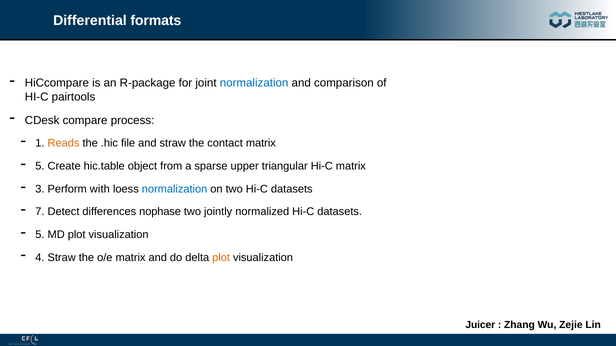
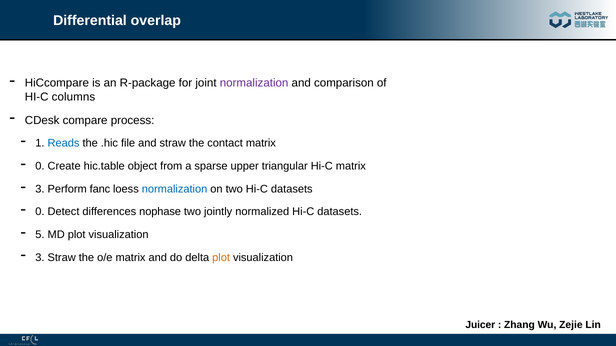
formats: formats -> overlap (156, 21)
normalization colour: blue -> purple (254, 83)
pairtools: pairtools -> columns (73, 97)
Reads colour: orange -> blue (64, 144)
5: 5 -> 0 (40, 166)
with: with -> fanc (100, 189)
7: 7 -> 0 (40, 212)
4: 4 -> 3 (40, 258)
